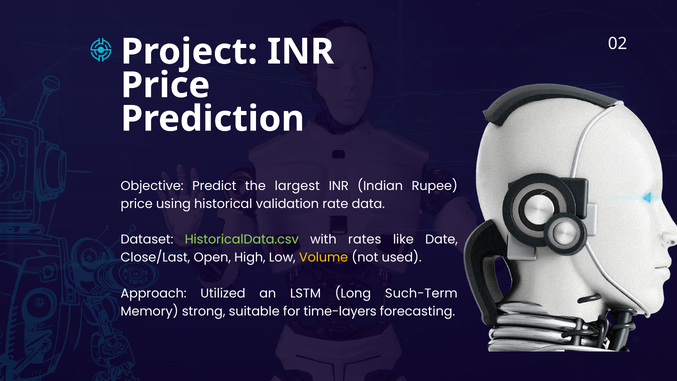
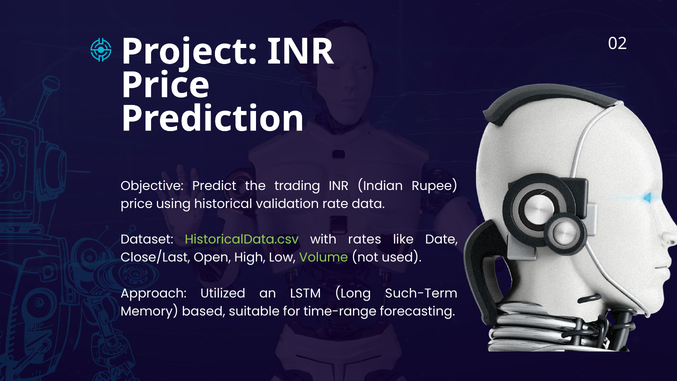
largest: largest -> trading (297, 186)
Volume colour: yellow -> light green (324, 257)
strong: strong -> based (204, 311)
time-layers: time-layers -> time-range (340, 311)
